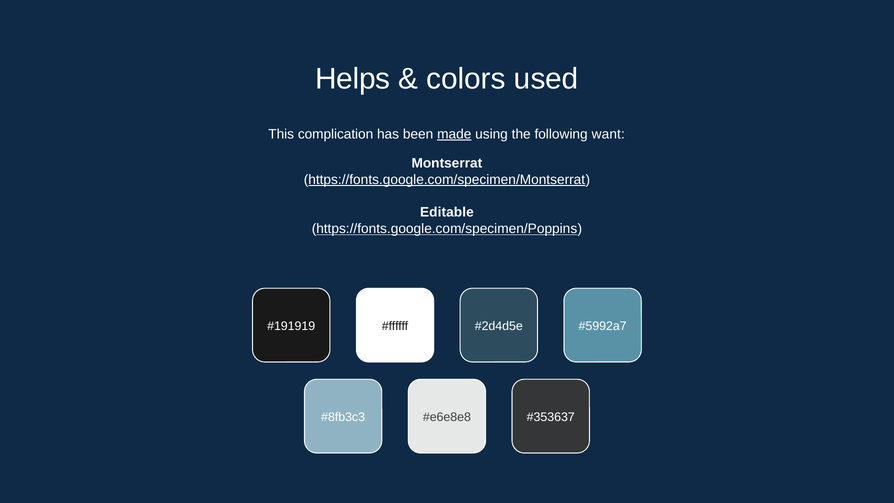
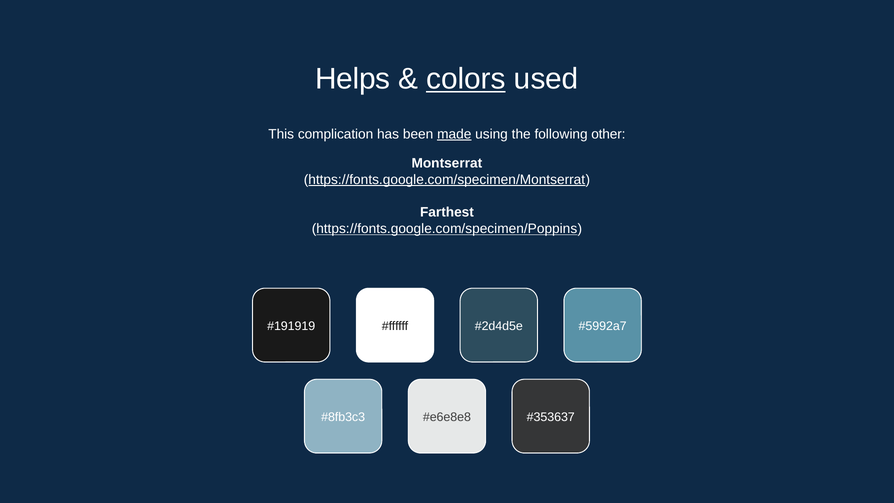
colors underline: none -> present (466, 79)
want: want -> other (608, 134)
Editable: Editable -> Farthest (447, 212)
